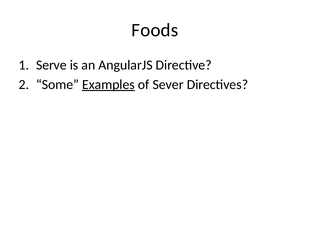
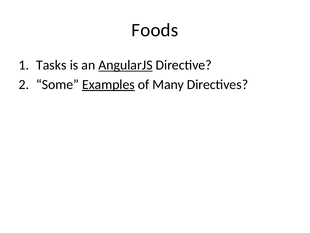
Serve: Serve -> Tasks (51, 65)
AngularJS underline: none -> present (125, 65)
Sever: Sever -> Many (168, 84)
